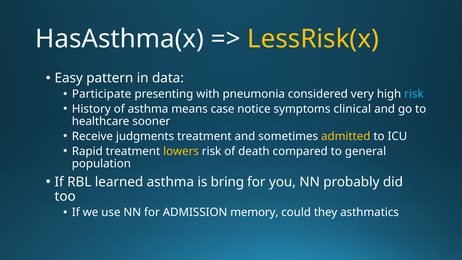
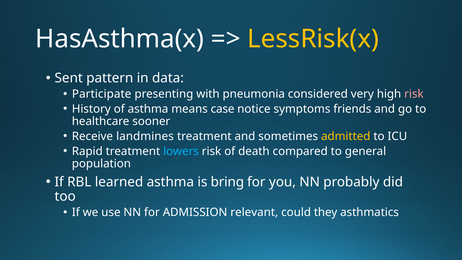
Easy: Easy -> Sent (69, 78)
risk colour: light blue -> pink (414, 94)
clinical: clinical -> friends (352, 109)
judgments: judgments -> landmines (145, 136)
lowers colour: yellow -> light blue (181, 151)
memory: memory -> relevant (254, 212)
